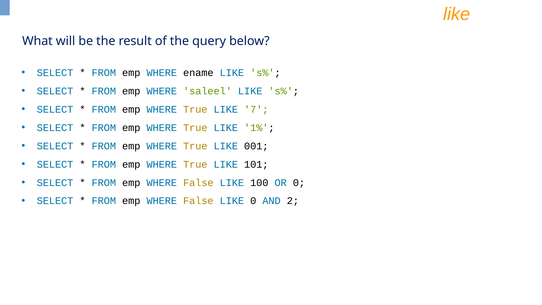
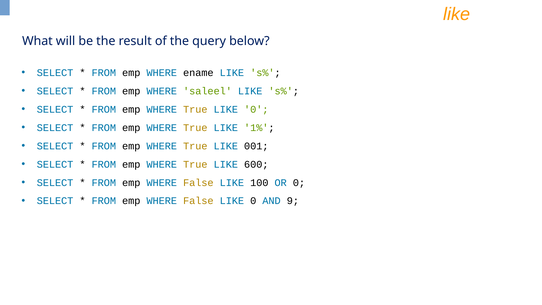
True LIKE 7: 7 -> 0 (256, 109)
101: 101 -> 600 (256, 164)
2: 2 -> 9 (293, 201)
